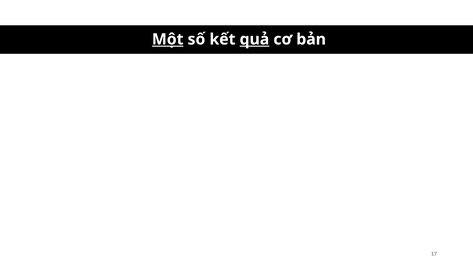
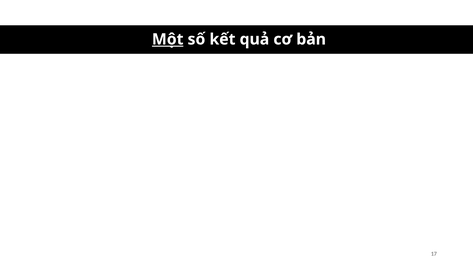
quả underline: present -> none (254, 39)
